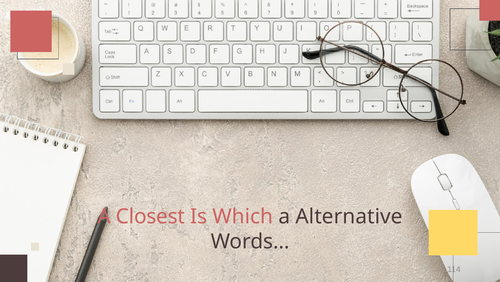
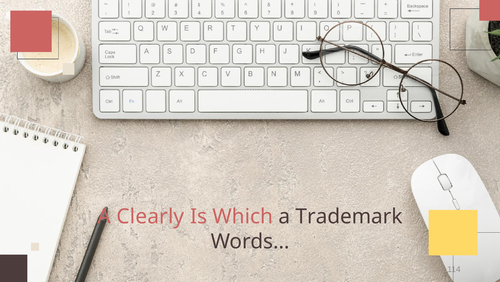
Closest: Closest -> Clearly (150, 216)
Alternative: Alternative -> Trademark (349, 216)
